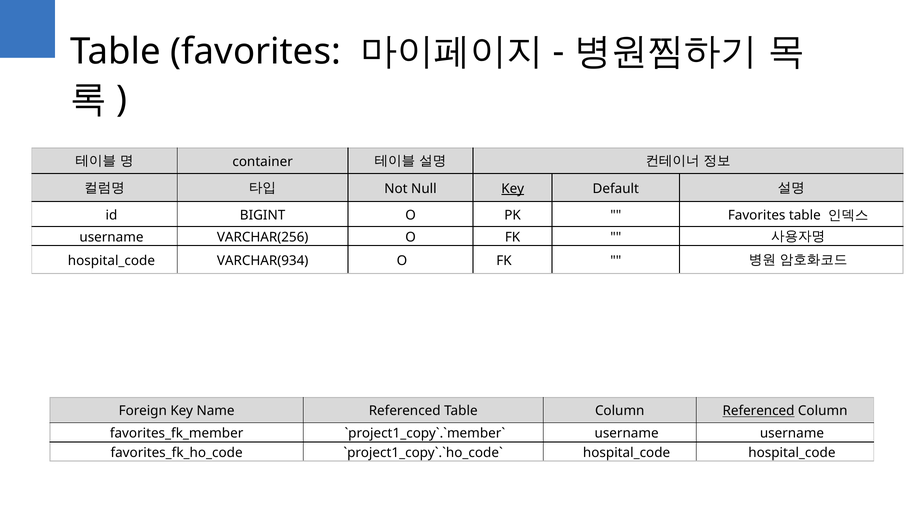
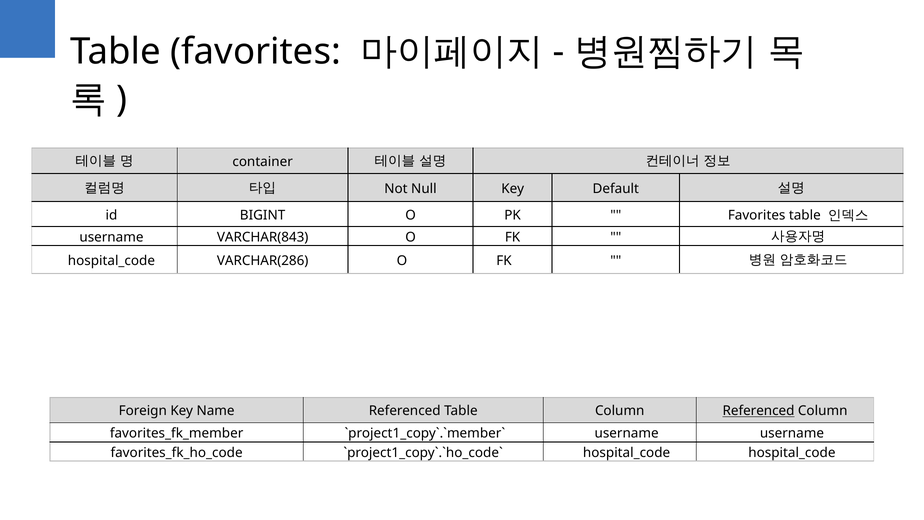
Key underline: present -> none (513, 189)
VARCHAR(256: VARCHAR(256 -> VARCHAR(843 (263, 237)
VARCHAR(934: VARCHAR(934 -> VARCHAR(286 (263, 261)
